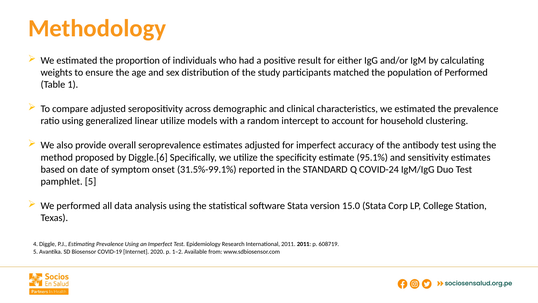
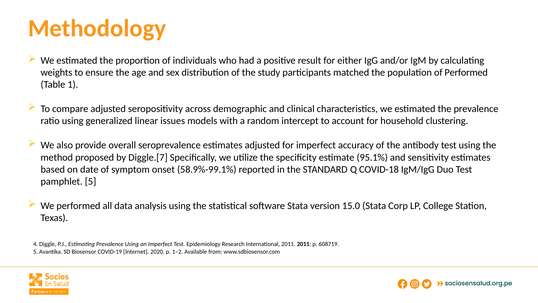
linear utilize: utilize -> issues (173, 121)
Diggle.[6: Diggle.[6 -> Diggle.[7 (148, 157)
31.5%-99.1%: 31.5%-99.1% -> 58.9%-99.1% (207, 169)
COVID-24: COVID-24 -> COVID-18 (379, 169)
